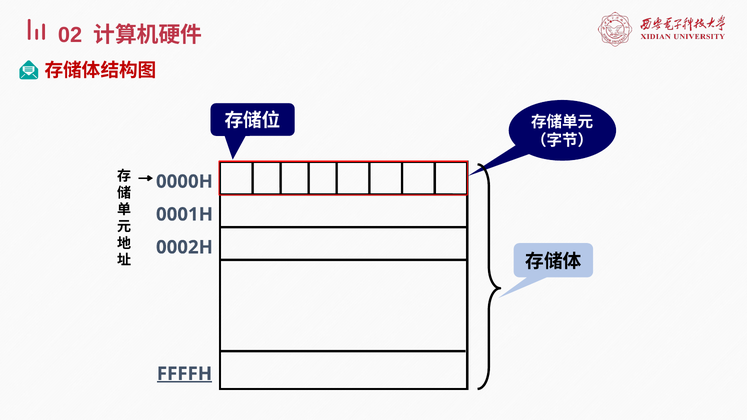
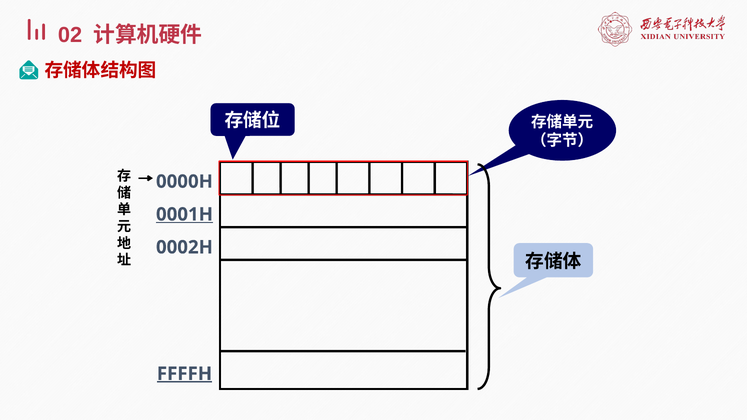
0001H underline: none -> present (184, 215)
